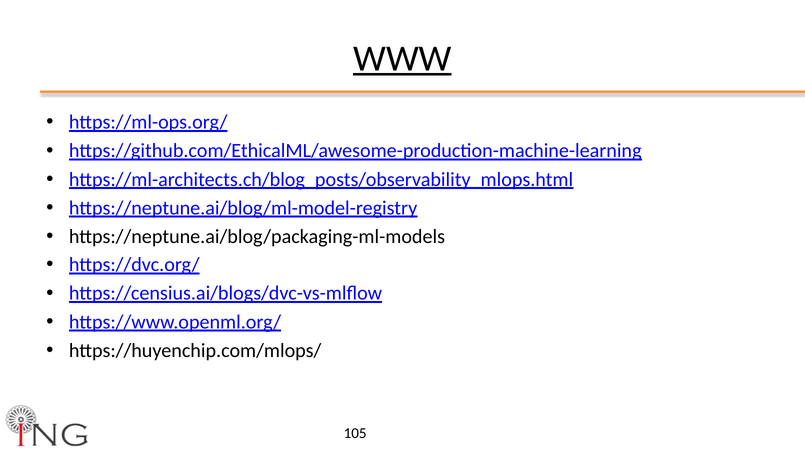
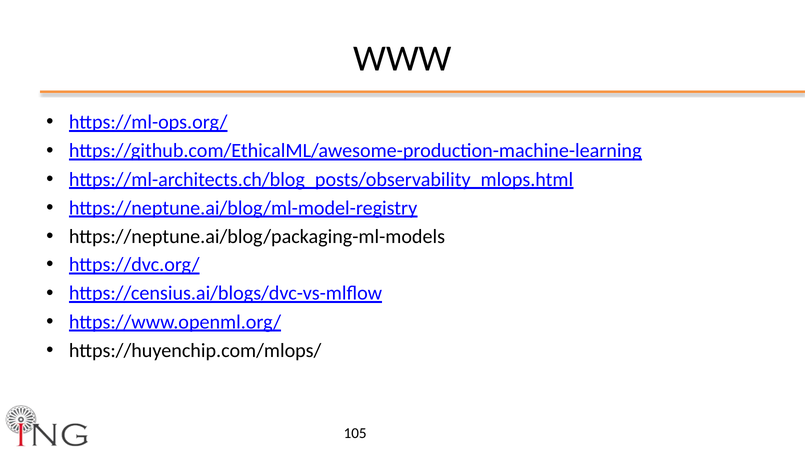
WWW underline: present -> none (402, 58)
